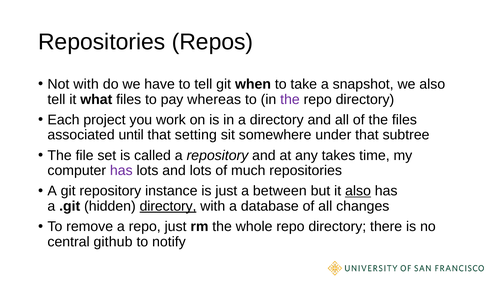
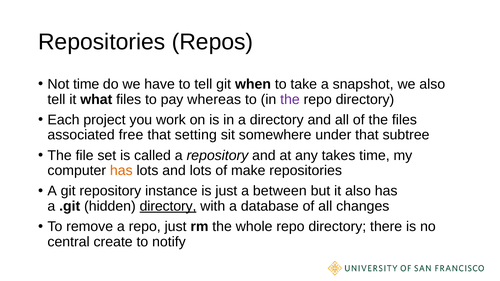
Not with: with -> time (86, 84)
until: until -> free (131, 135)
has colour: purple -> orange (121, 171)
much: much -> make (248, 171)
also underline: present -> none (358, 191)
github: github -> create (113, 242)
